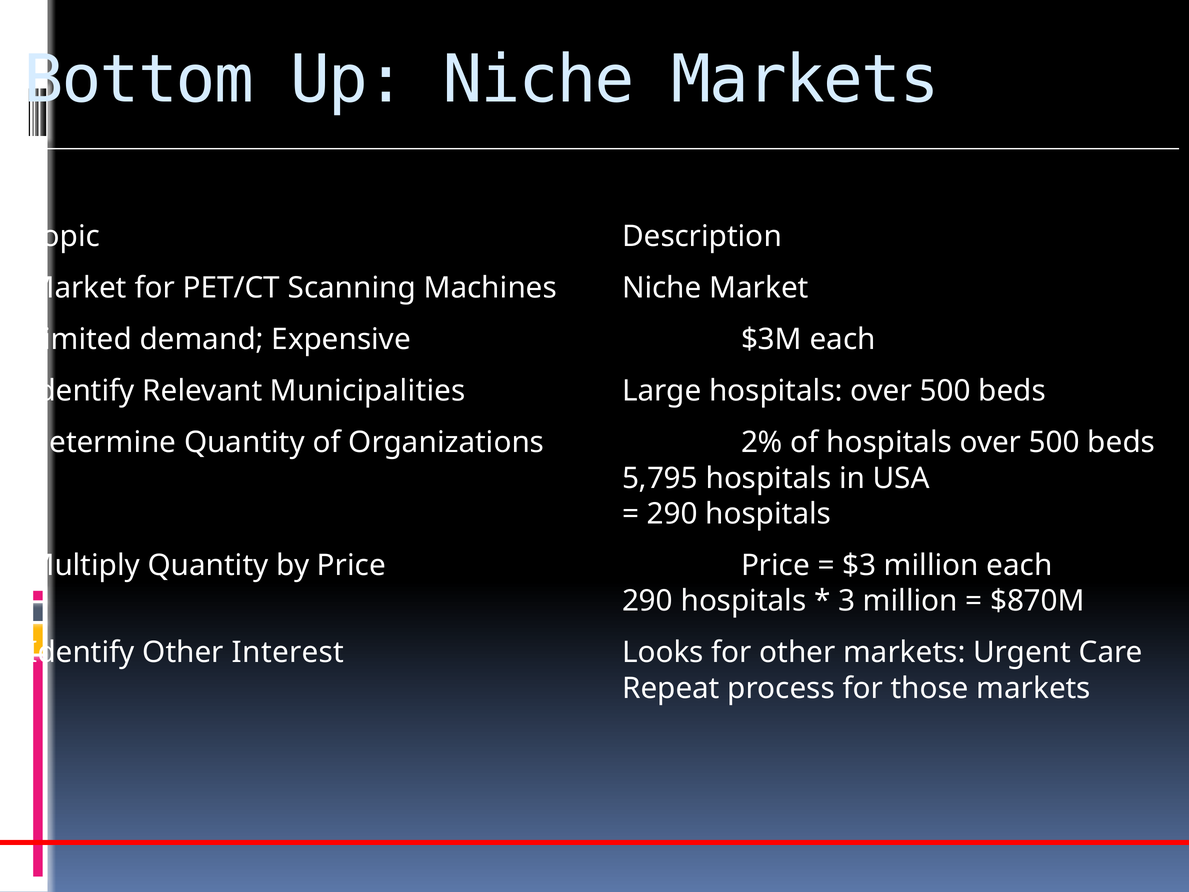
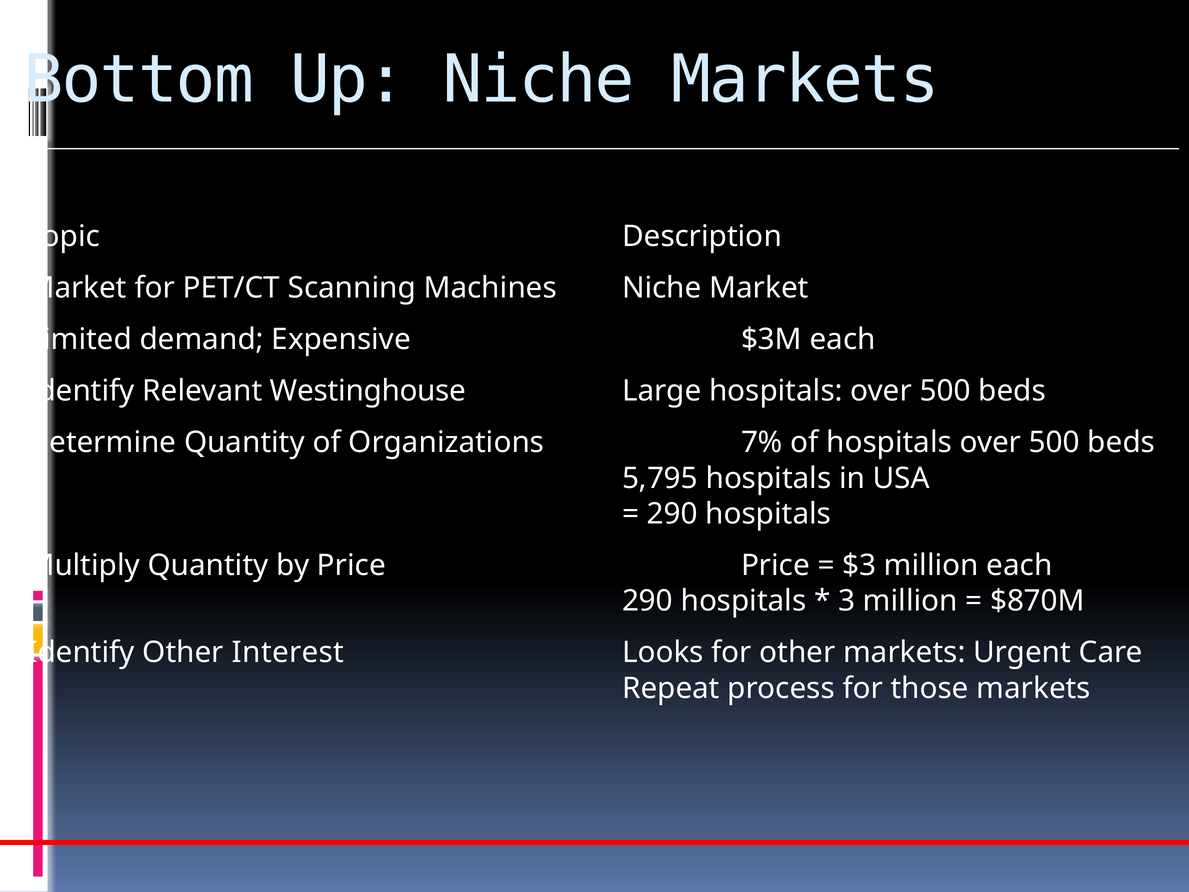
Municipalities: Municipalities -> Westinghouse (368, 391)
2%: 2% -> 7% (762, 442)
